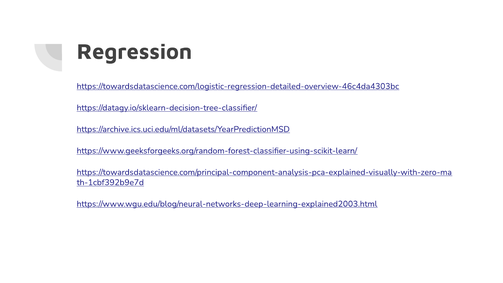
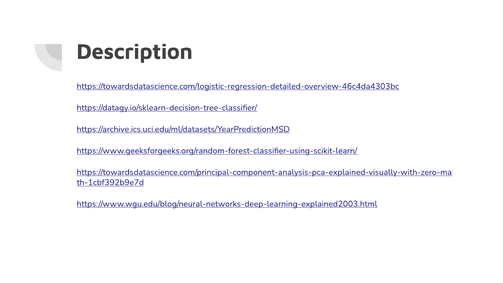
Regression: Regression -> Description (135, 52)
